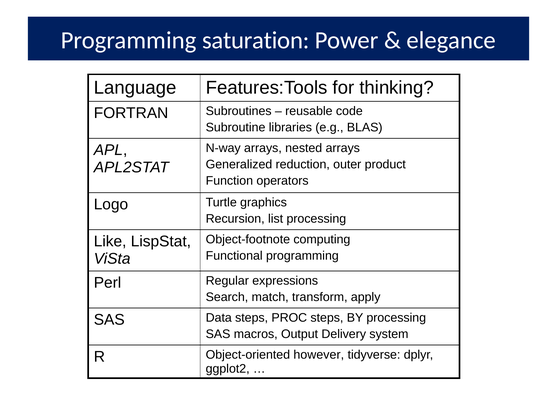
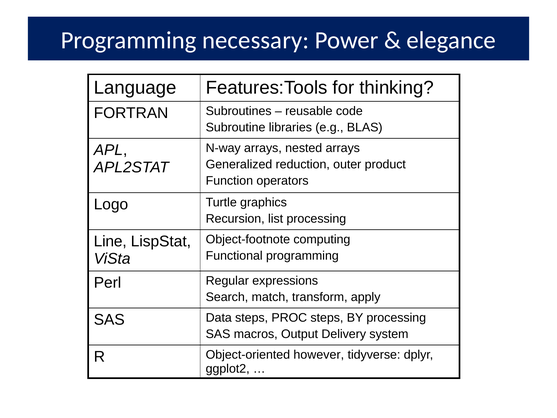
saturation: saturation -> necessary (256, 40)
Like: Like -> Line (110, 241)
